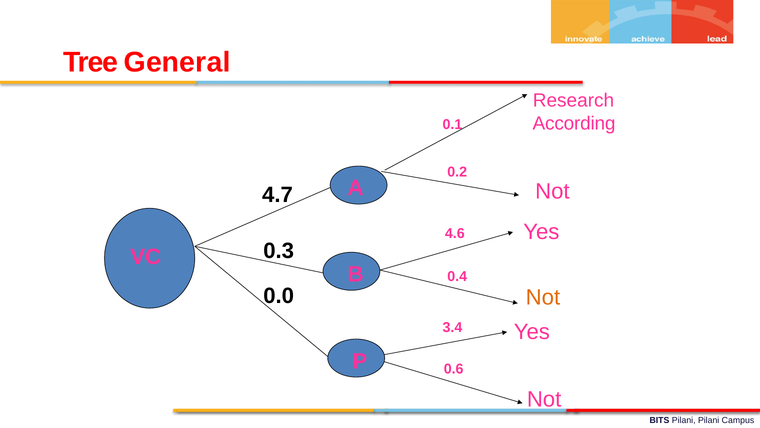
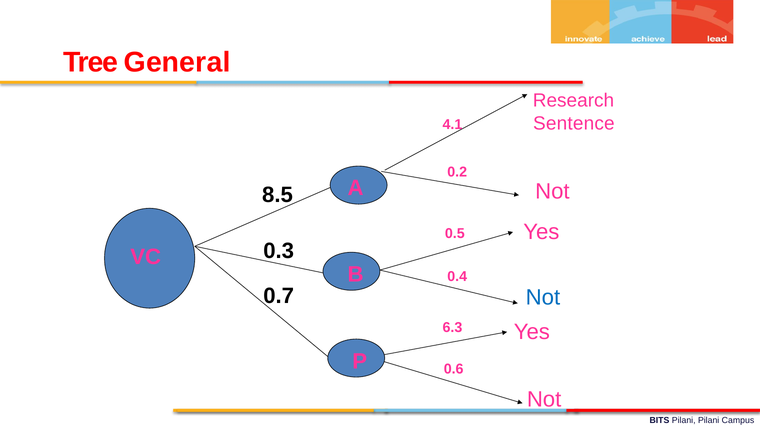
According: According -> Sentence (574, 123)
0.1: 0.1 -> 4.1 (452, 124)
4.7: 4.7 -> 8.5 (277, 195)
4.6: 4.6 -> 0.5 (455, 233)
0.0: 0.0 -> 0.7 (279, 296)
Not colour: orange -> blue (543, 297)
3.4: 3.4 -> 6.3 (452, 327)
